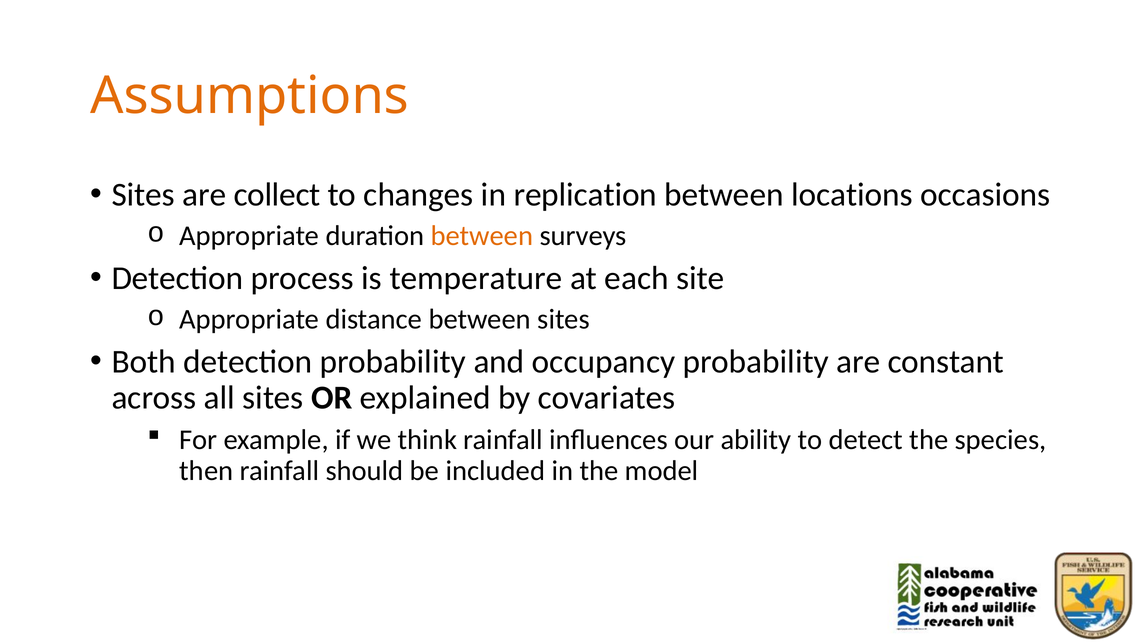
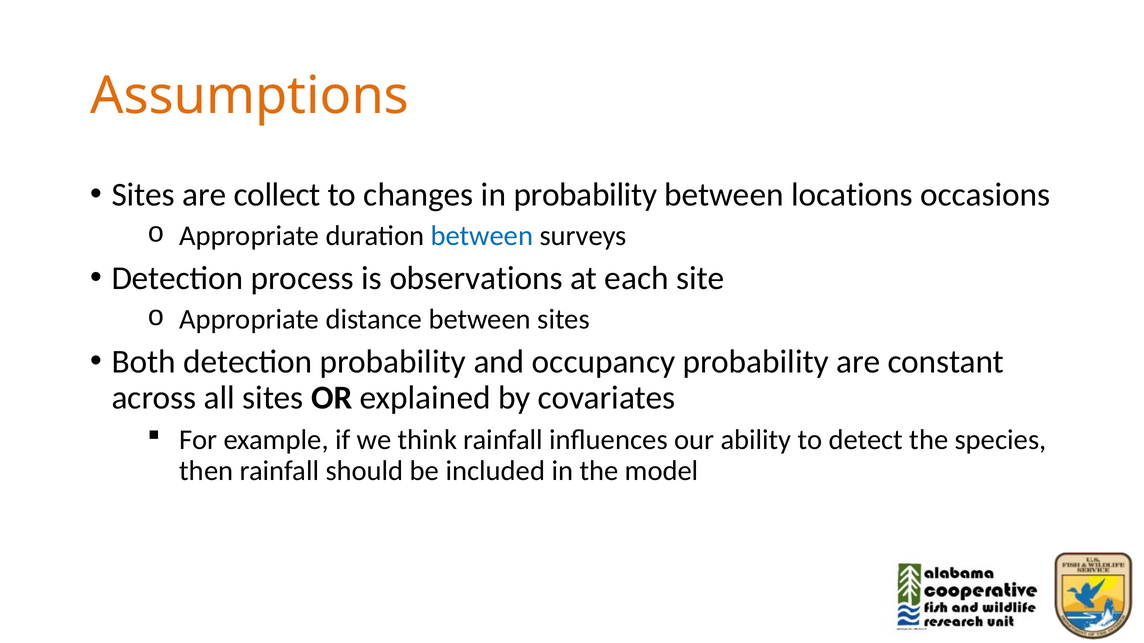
in replication: replication -> probability (585, 195)
between colour: orange -> blue (482, 236)
temperature: temperature -> observations (476, 278)
